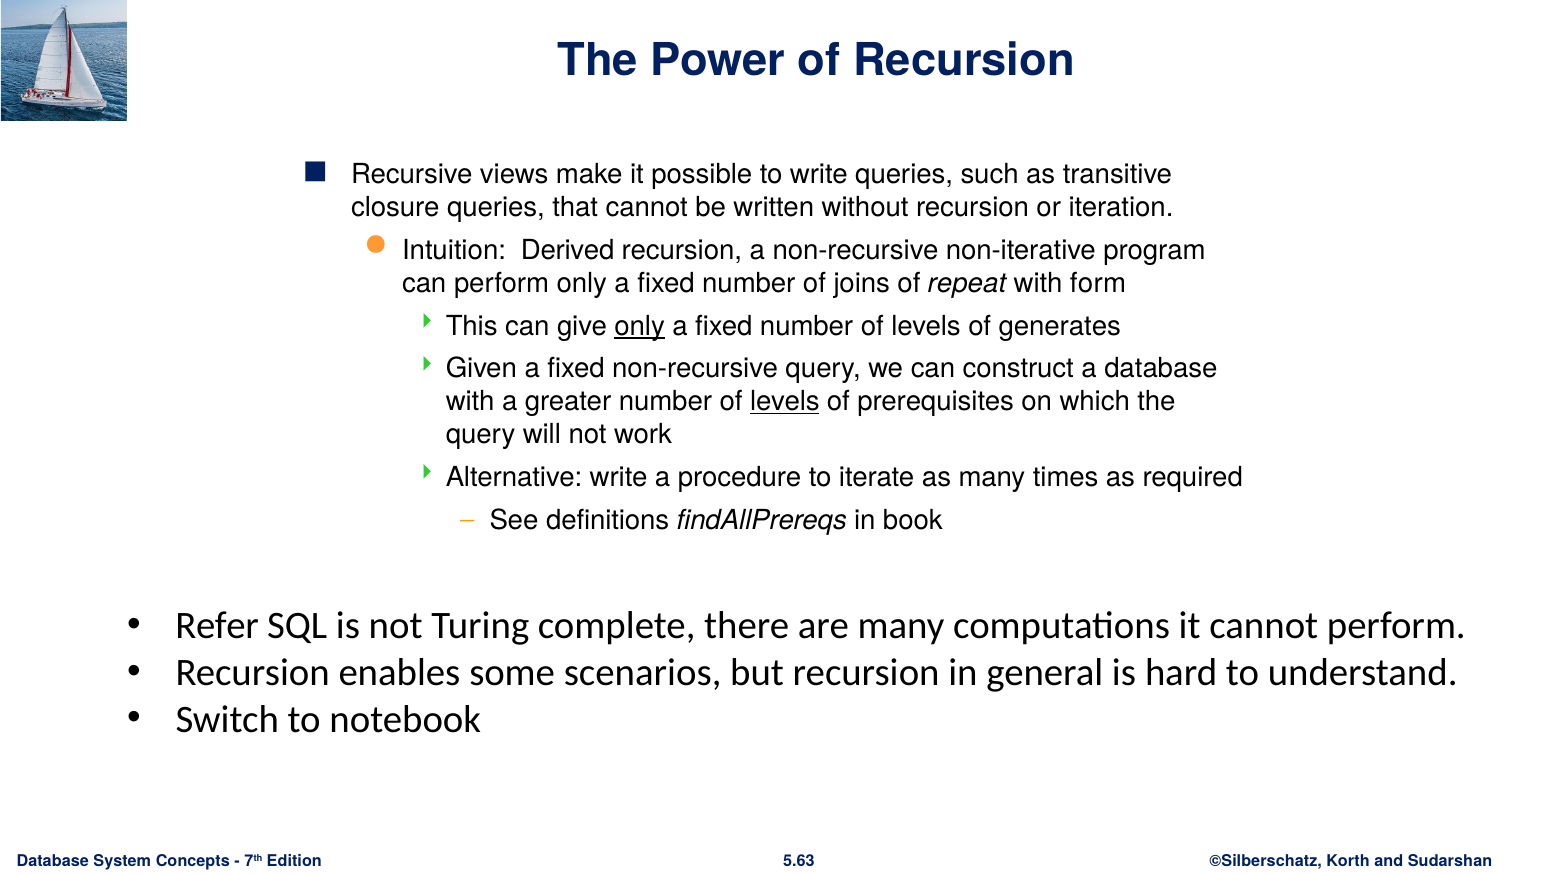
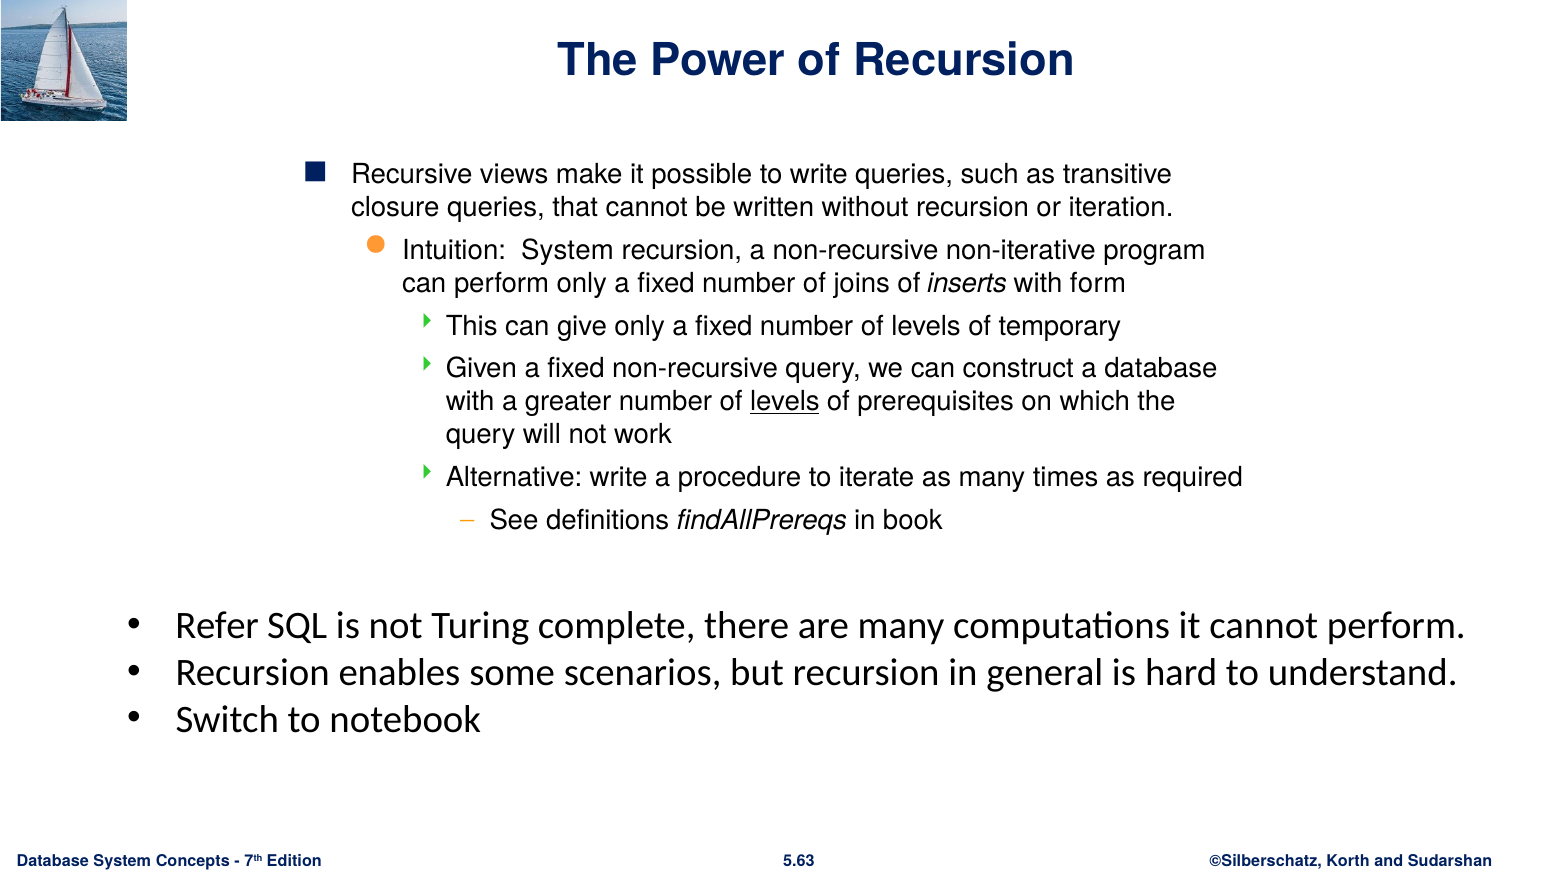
Intuition Derived: Derived -> System (567, 250)
repeat: repeat -> inserts (967, 283)
only underline: present -> none (640, 326)
generates: generates -> temporary (1060, 326)
